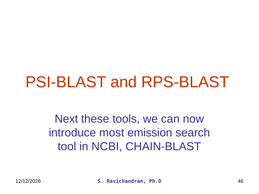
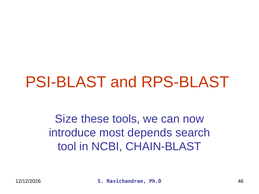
Next: Next -> Size (66, 119)
emission: emission -> depends (150, 133)
